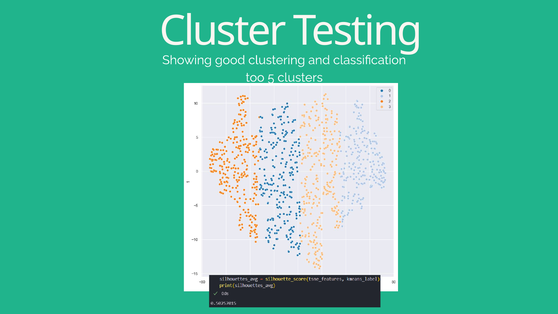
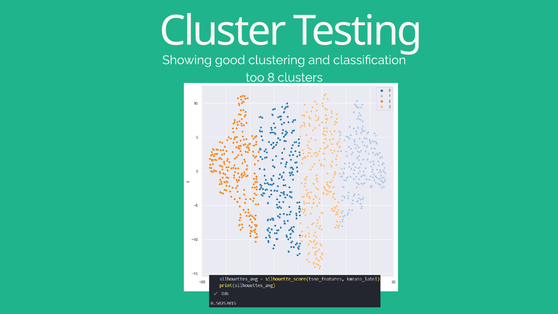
5: 5 -> 8 (271, 77)
